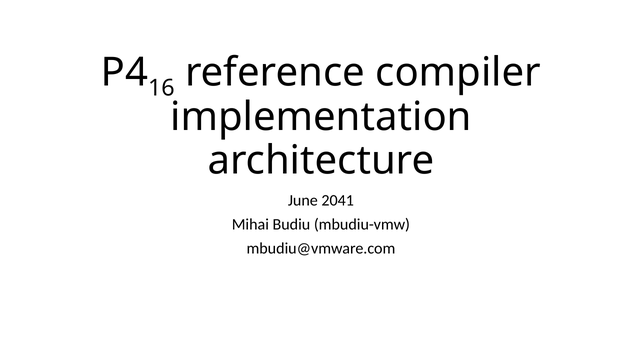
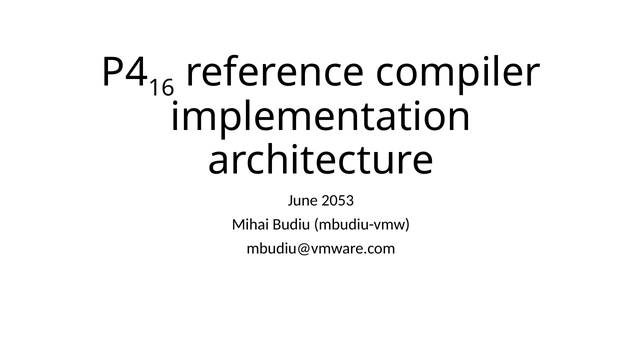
2041: 2041 -> 2053 (338, 201)
